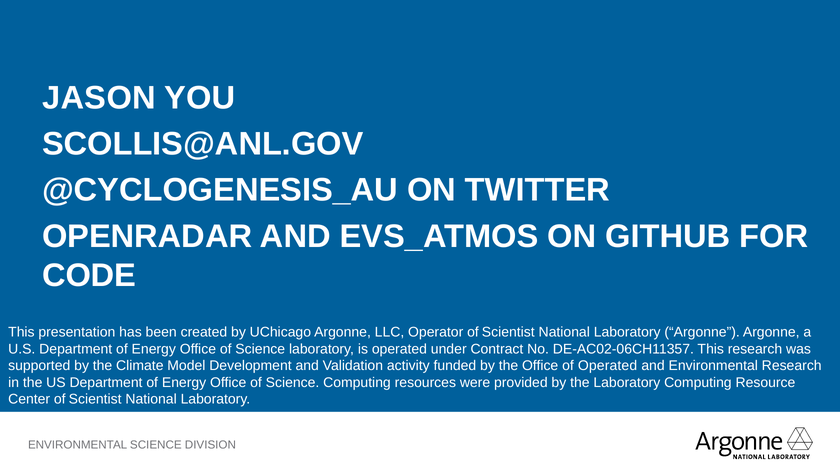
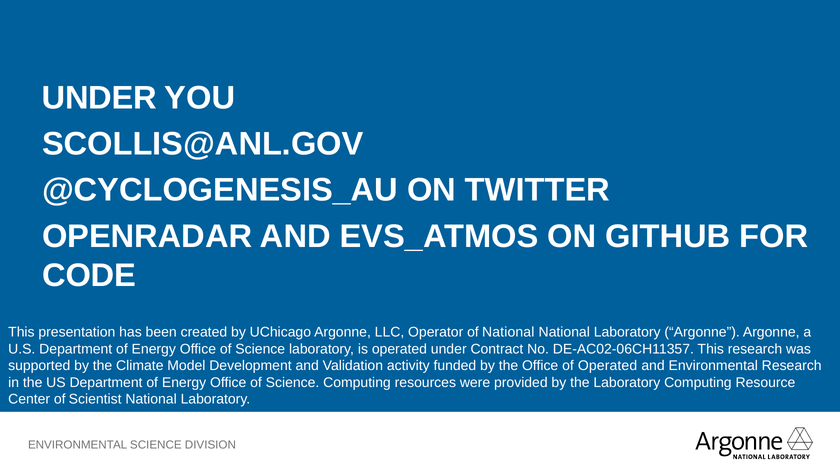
JASON: JASON -> UNDER (99, 98)
Operator of Scientist: Scientist -> National (508, 333)
